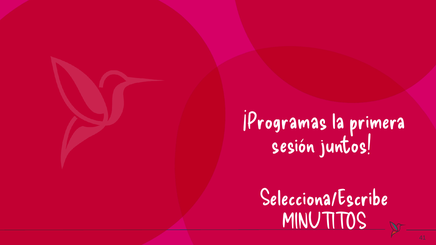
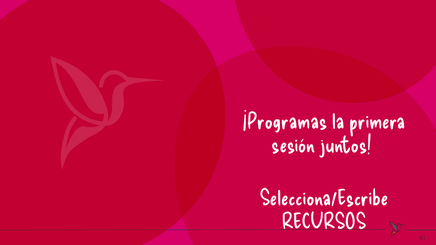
MINUTITOS: MINUTITOS -> RECURSOS (324, 222)
